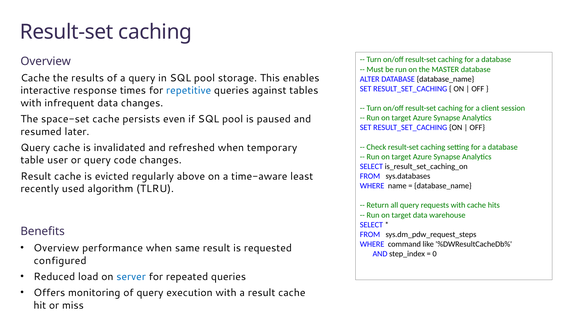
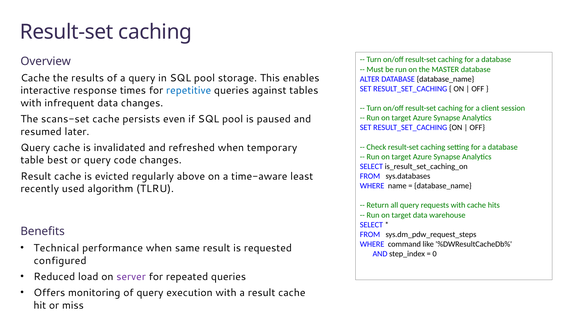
space-set: space-set -> scans-set (65, 119)
user: user -> best (58, 160)
Overview: Overview -> Technical (56, 248)
server colour: blue -> purple (131, 277)
